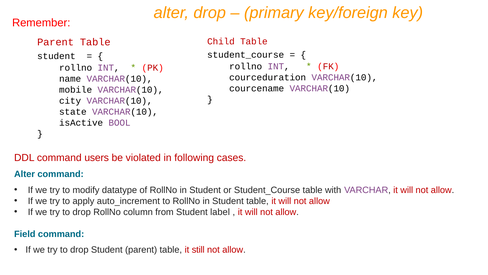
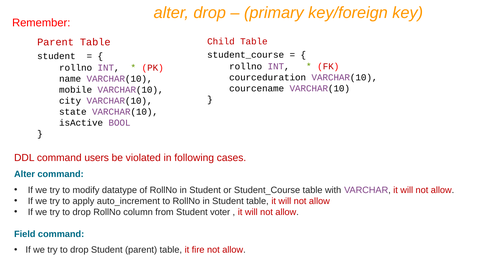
label: label -> voter (220, 212)
still: still -> fire (198, 249)
